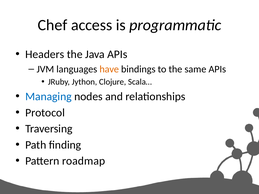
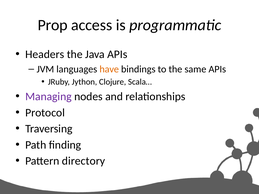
Chef: Chef -> Prop (53, 25)
Managing colour: blue -> purple (48, 97)
roadmap: roadmap -> directory (84, 161)
